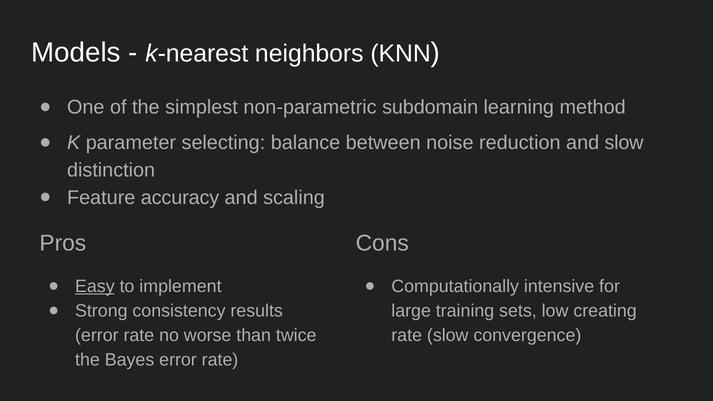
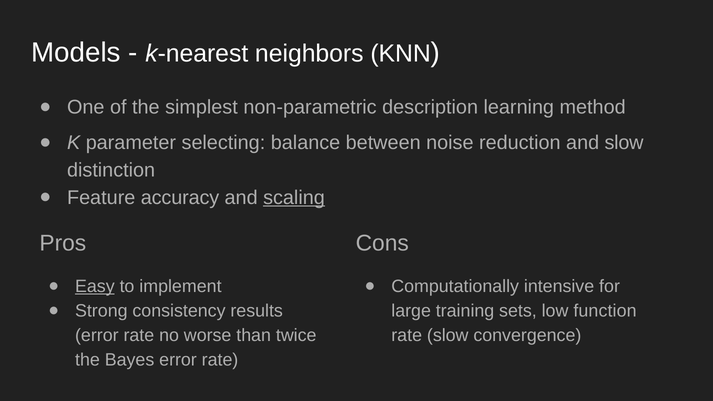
subdomain: subdomain -> description (430, 107)
scaling underline: none -> present (294, 198)
creating: creating -> function (605, 311)
